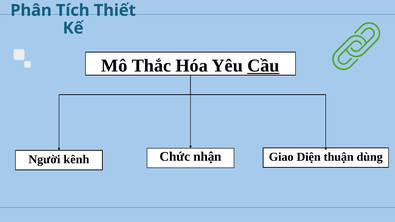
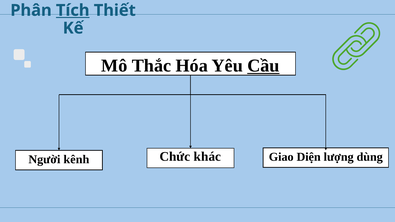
Tích underline: none -> present (73, 10)
nhận: nhận -> khác (207, 157)
thuận: thuận -> lượng (339, 157)
